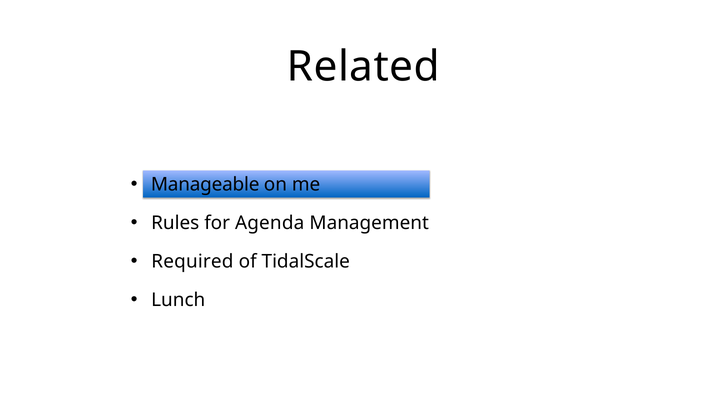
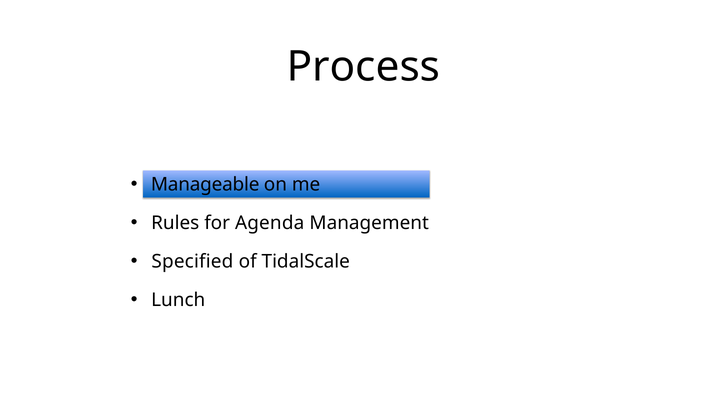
Related: Related -> Process (364, 67)
Required: Required -> Specified (192, 262)
